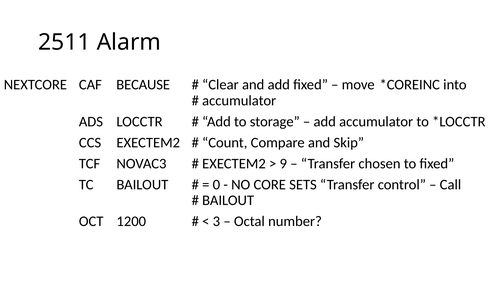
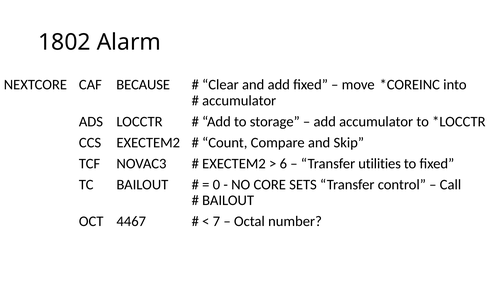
2511: 2511 -> 1802 (64, 42)
9: 9 -> 6 (283, 164)
chosen: chosen -> utilities (380, 164)
1200: 1200 -> 4467 (131, 221)
3: 3 -> 7 (216, 221)
